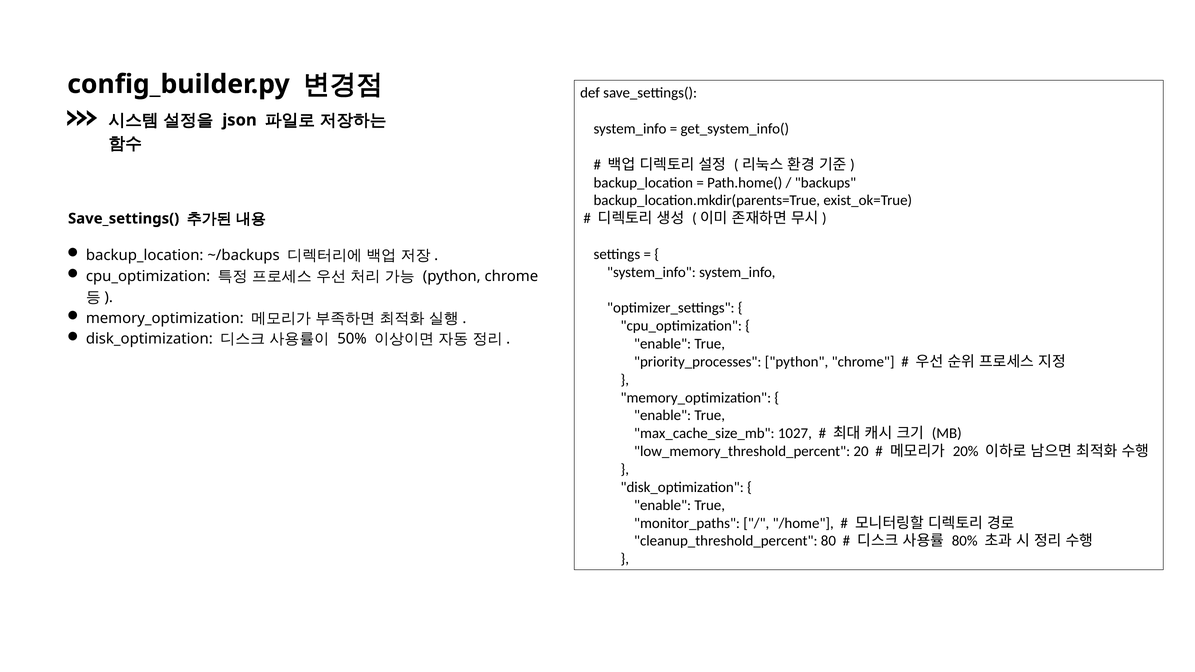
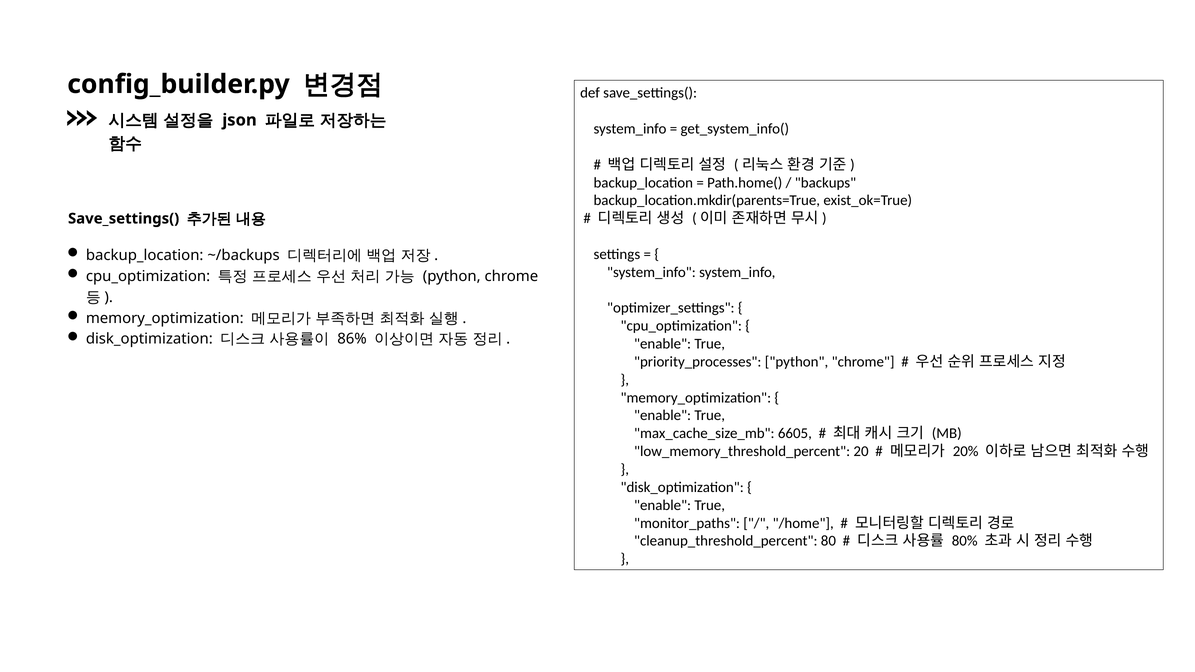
50%: 50% -> 86% (352, 339)
1027: 1027 -> 6605 (795, 434)
